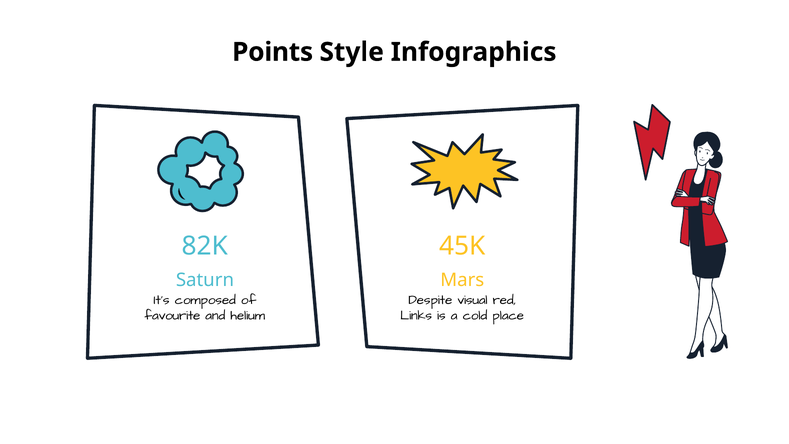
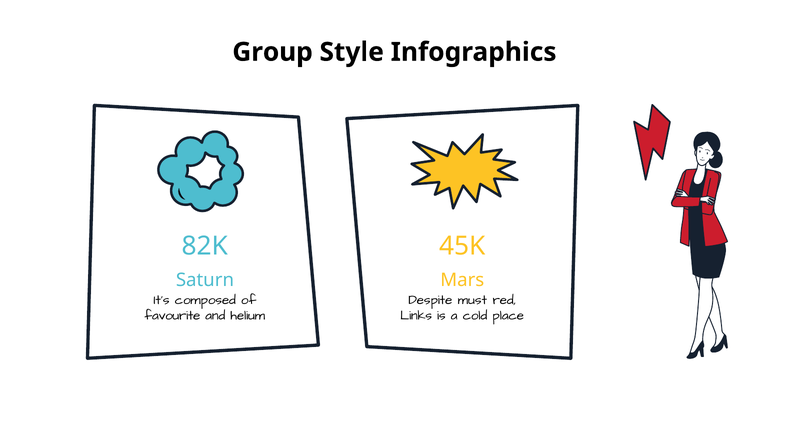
Points: Points -> Group (273, 52)
visual: visual -> must (472, 300)
